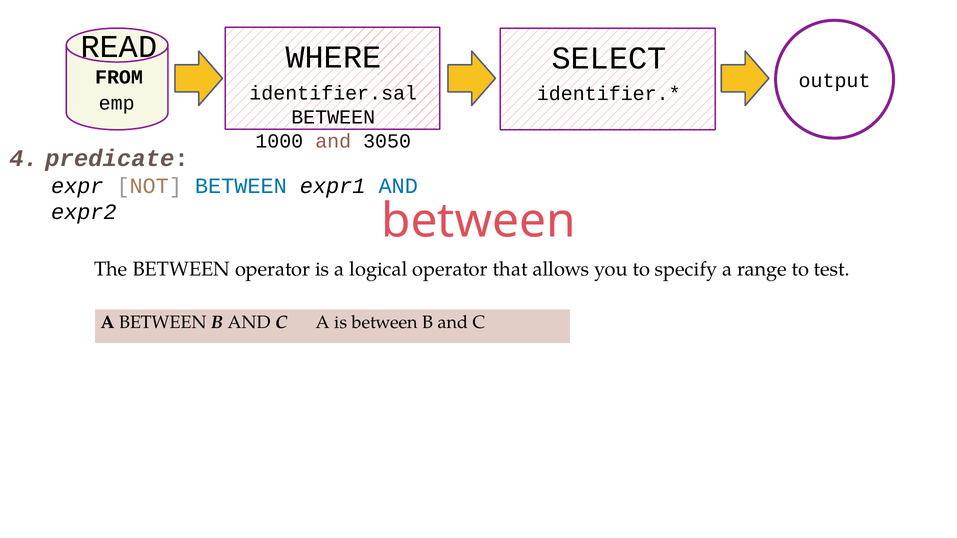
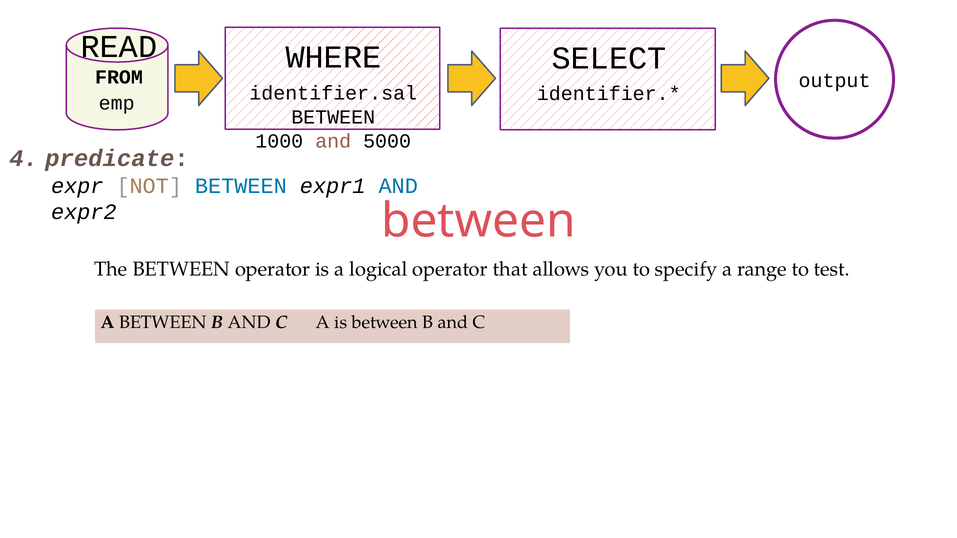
3050: 3050 -> 5000 (387, 141)
